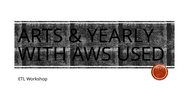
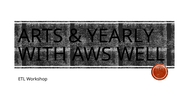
USED: USED -> WELL (141, 55)
